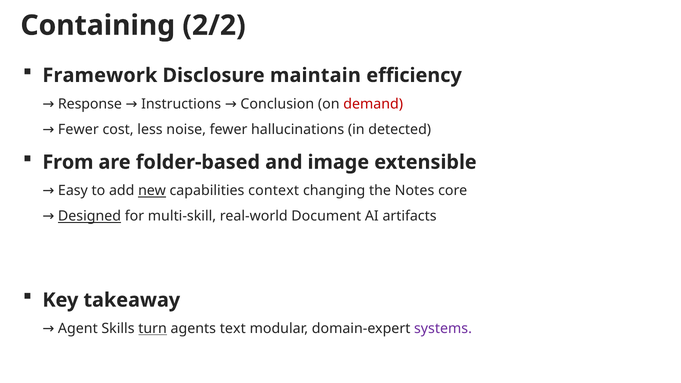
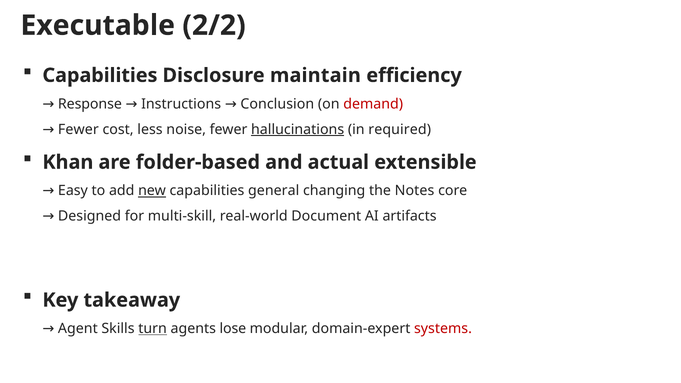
Containing: Containing -> Executable (98, 25)
Framework: Framework -> Capabilities (100, 75)
hallucinations underline: none -> present (298, 129)
detected: detected -> required (400, 129)
From: From -> Khan (68, 162)
image: image -> actual (338, 162)
context: context -> general (274, 191)
Designed underline: present -> none (90, 216)
text: text -> lose (233, 329)
systems colour: purple -> red (443, 329)
